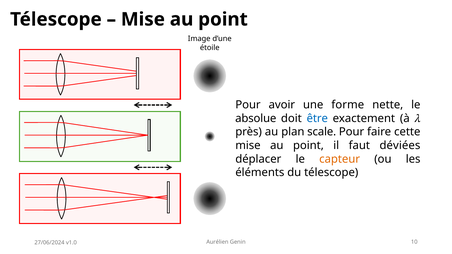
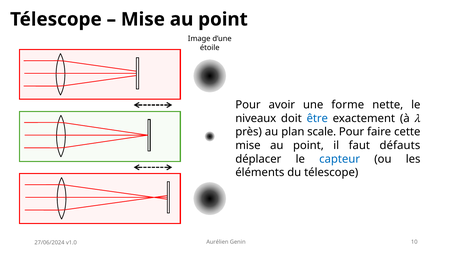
absolue: absolue -> niveaux (256, 118)
déviées: déviées -> défauts (400, 146)
capteur colour: orange -> blue (340, 159)
